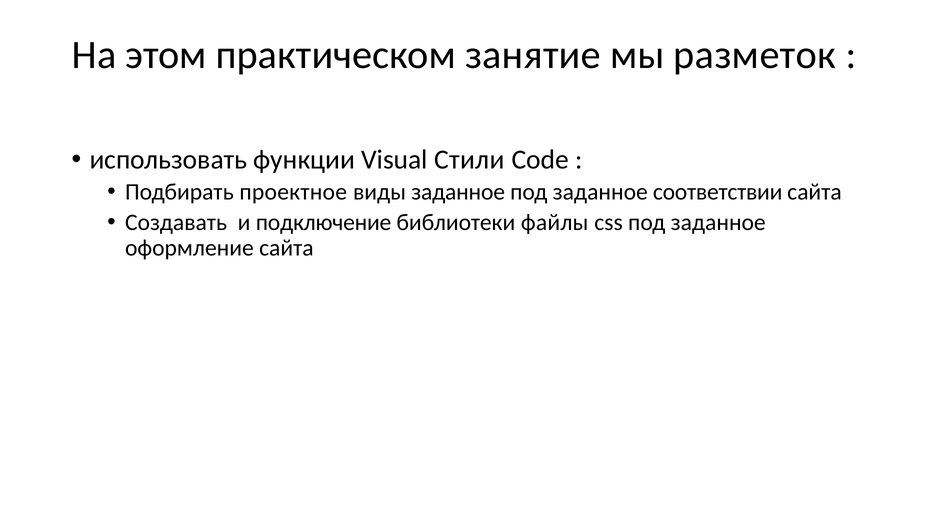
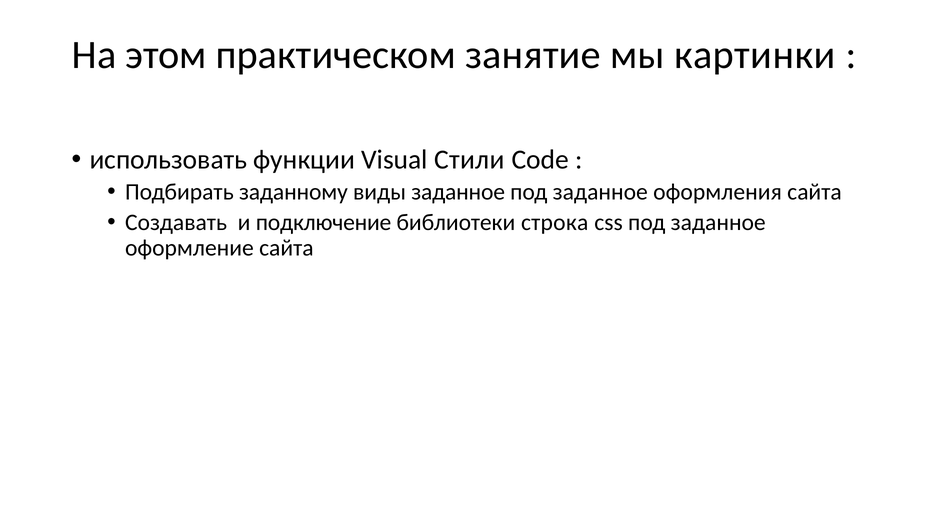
разметок: разметок -> картинки (755, 55)
проектное: проектное -> заданному (293, 192)
соответствии: соответствии -> оформления (718, 192)
файлы: файлы -> строка (555, 222)
